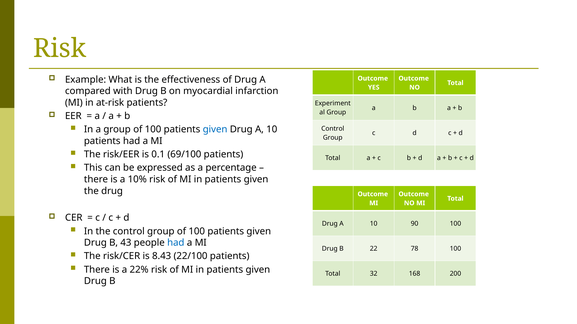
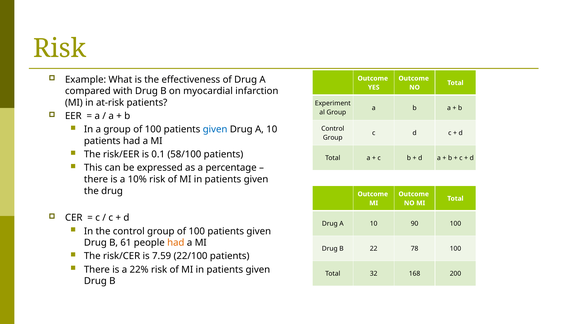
69/100: 69/100 -> 58/100 (184, 155)
43: 43 -> 61 (126, 243)
had colour: blue -> orange (176, 243)
8.43: 8.43 -> 7.59 (162, 257)
